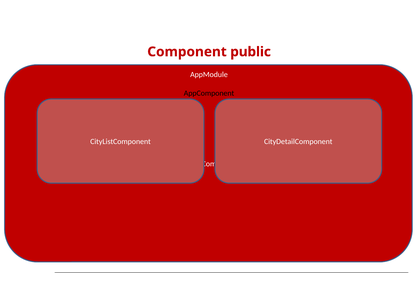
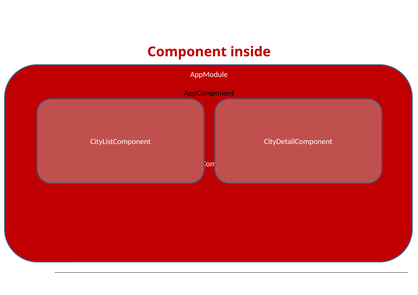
public: public -> inside (251, 52)
